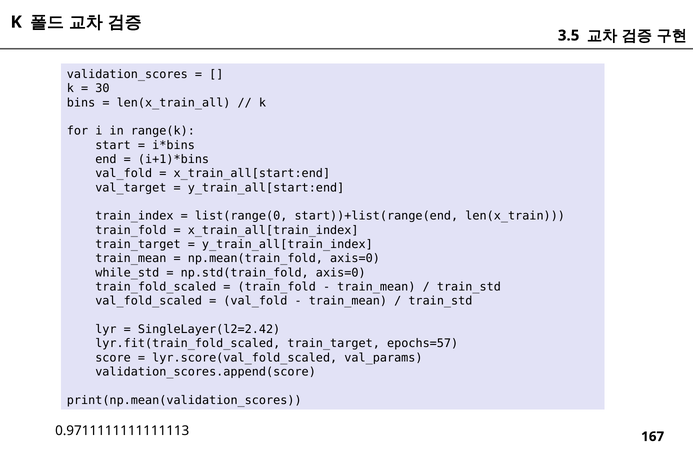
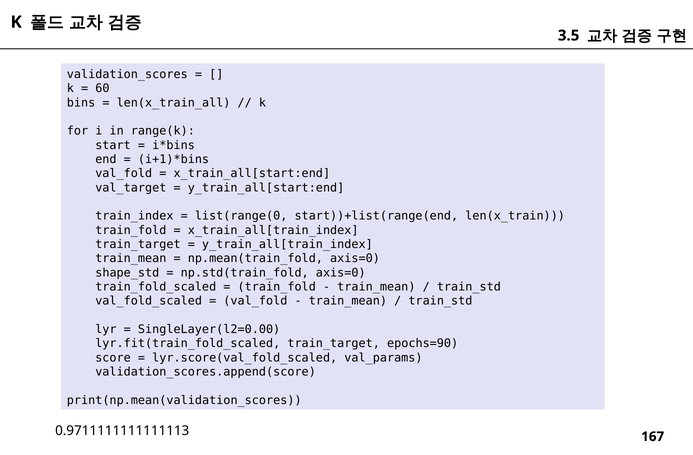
30: 30 -> 60 (102, 89)
while_std: while_std -> shape_std (127, 273)
SingleLayer(l2=2.42: SingleLayer(l2=2.42 -> SingleLayer(l2=0.00 (209, 329)
epochs=57: epochs=57 -> epochs=90 (423, 344)
